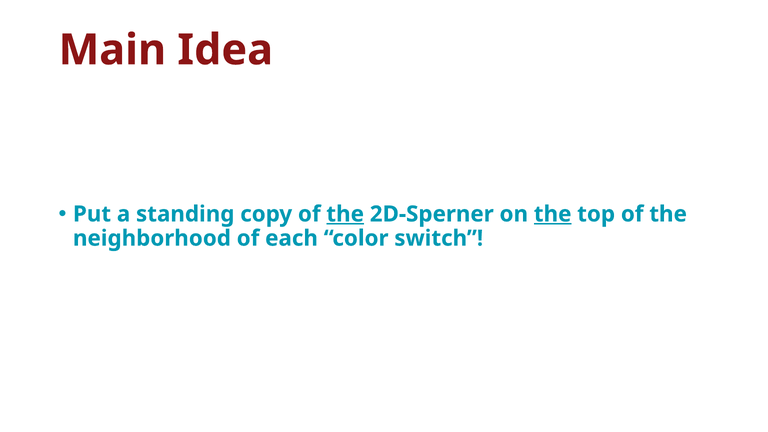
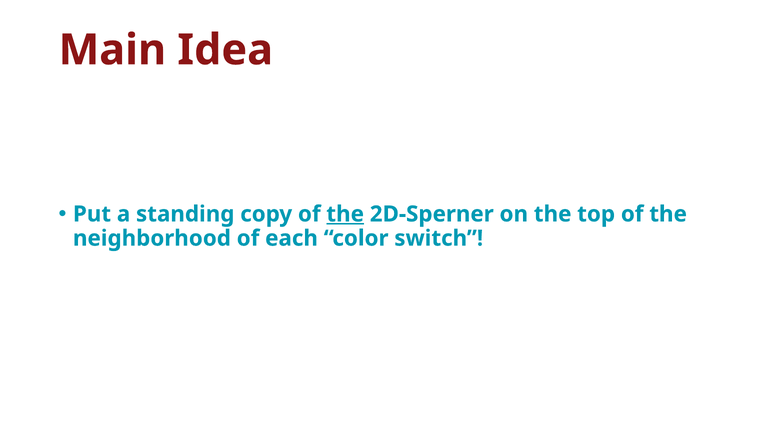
the underline: present -> none (553, 214)
